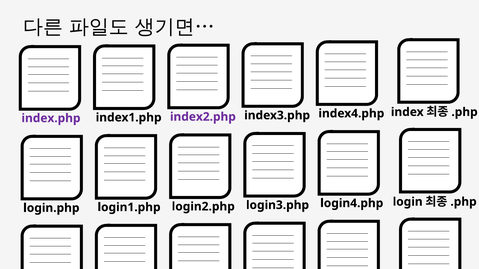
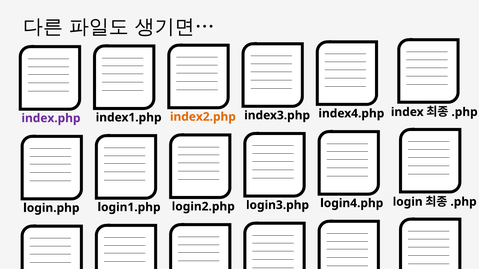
index2.php colour: purple -> orange (203, 117)
